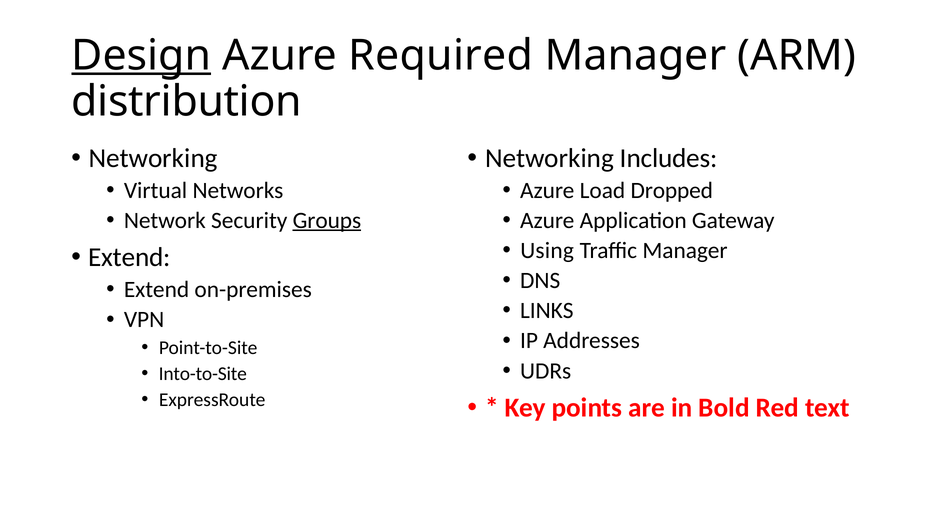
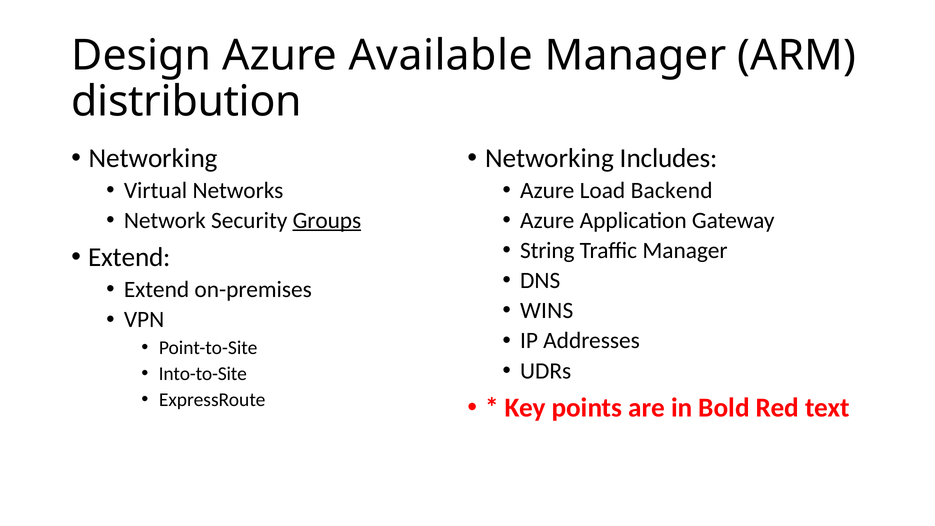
Design underline: present -> none (141, 55)
Required: Required -> Available (441, 55)
Dropped: Dropped -> Backend (672, 190)
Using: Using -> String (547, 250)
LINKS: LINKS -> WINS (547, 311)
